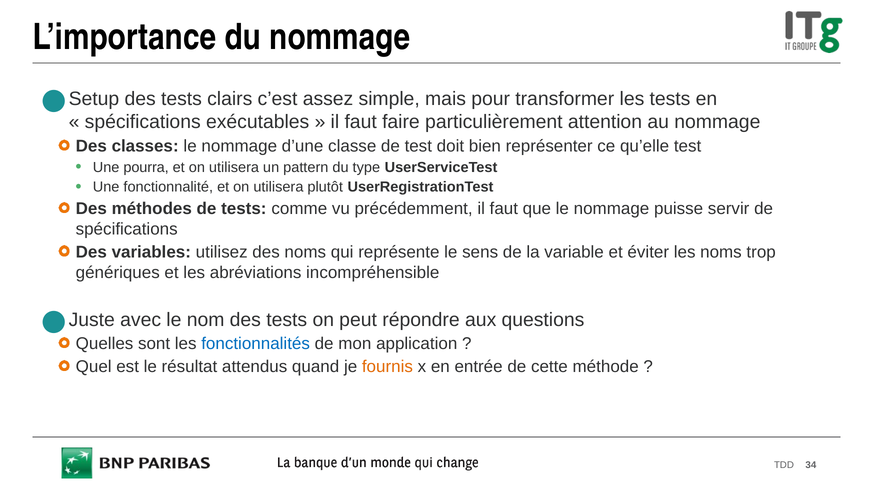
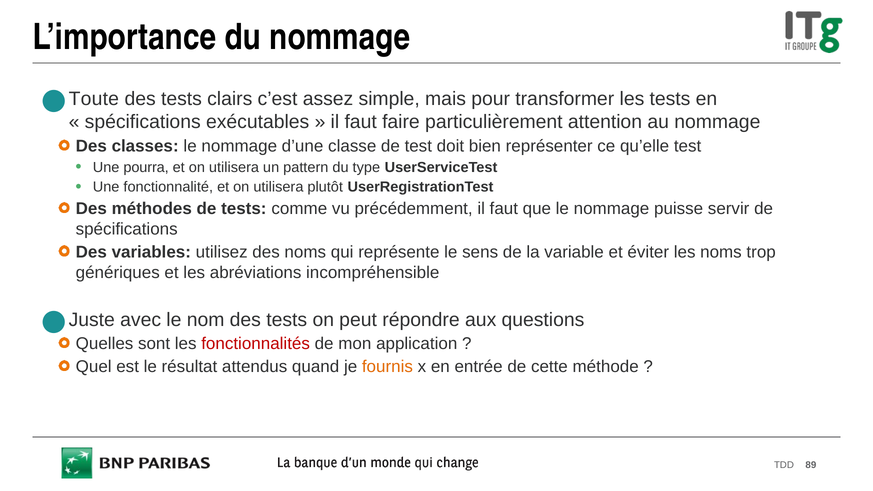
Setup: Setup -> Toute (94, 99)
fonctionnalités colour: blue -> red (256, 344)
34: 34 -> 89 (811, 465)
